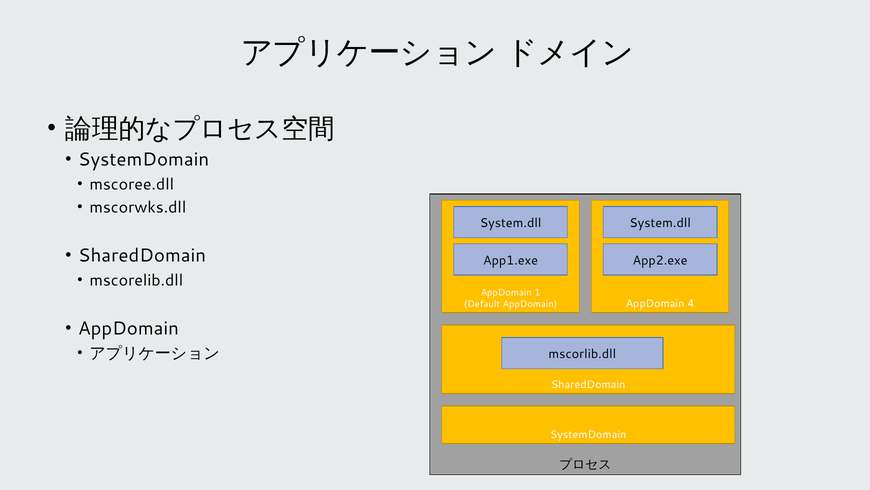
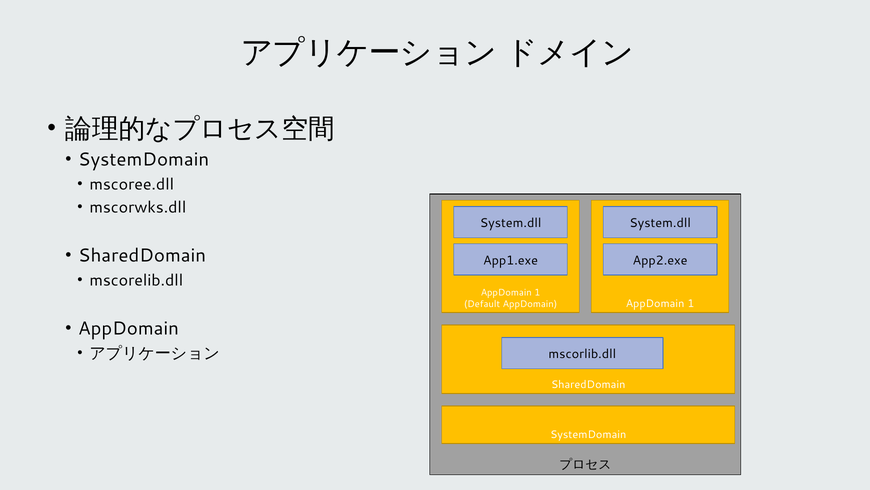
4: 4 -> 1 (691, 303)
